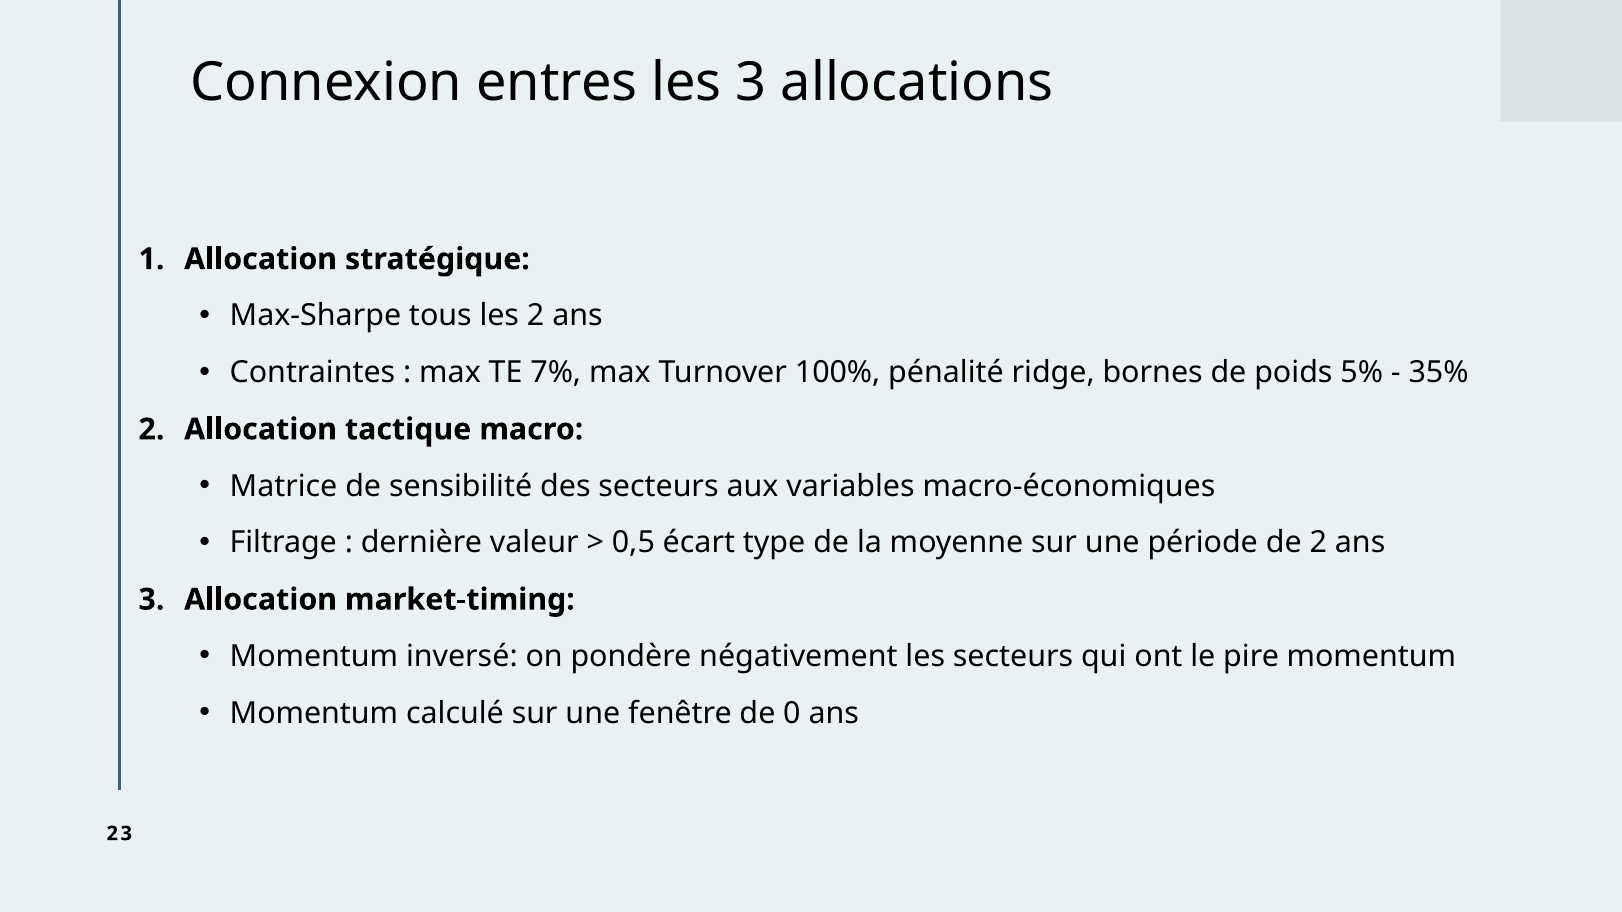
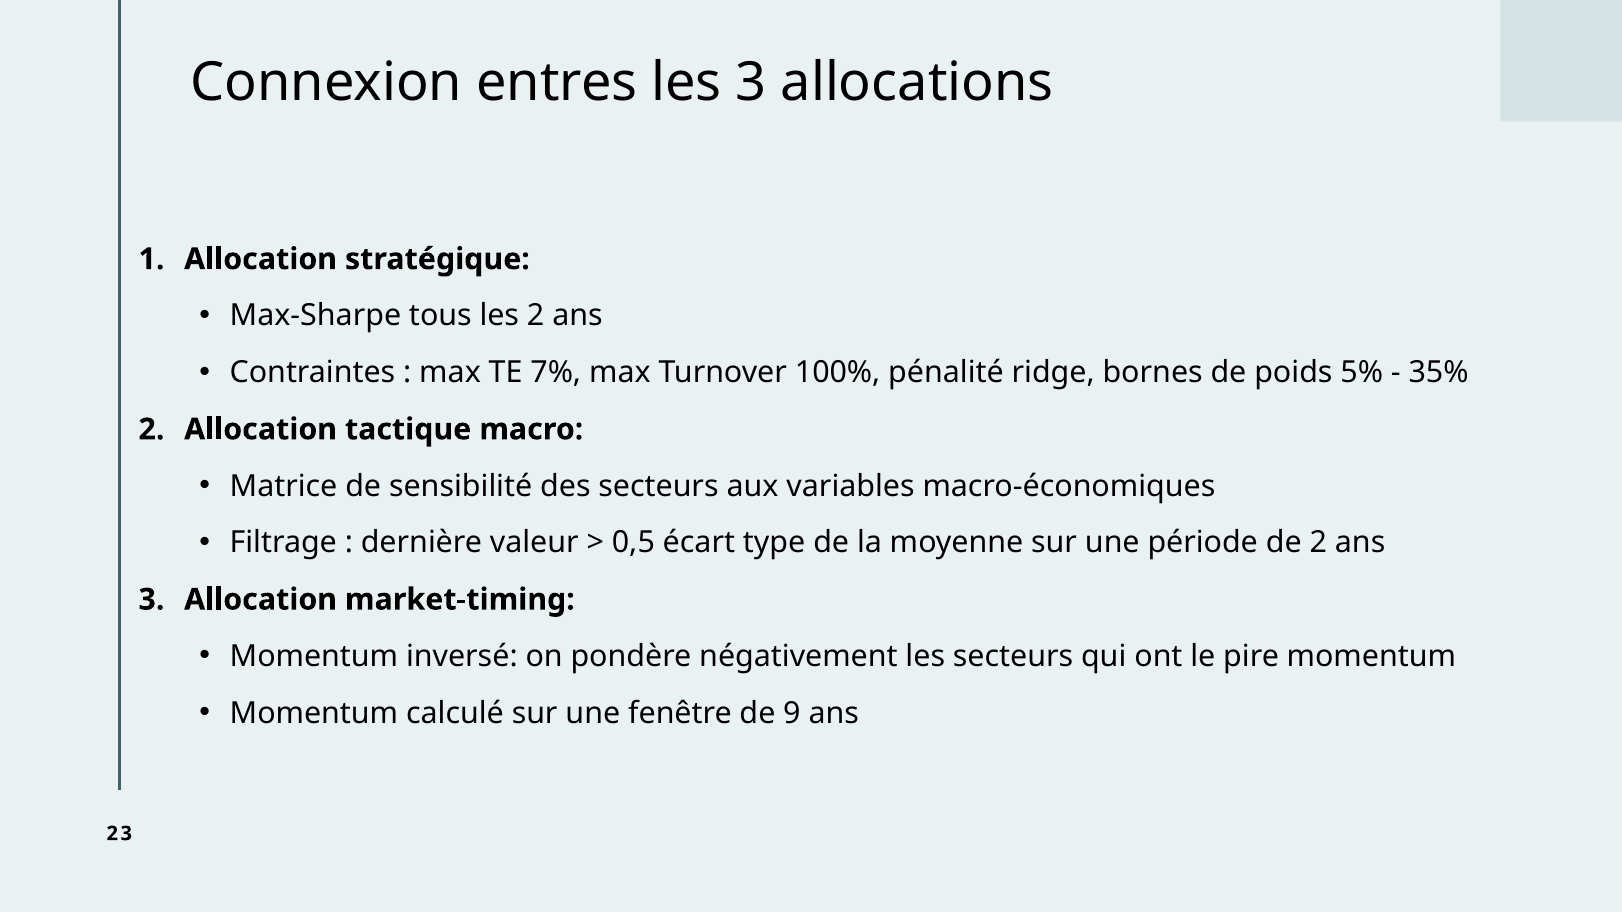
0: 0 -> 9 (792, 713)
